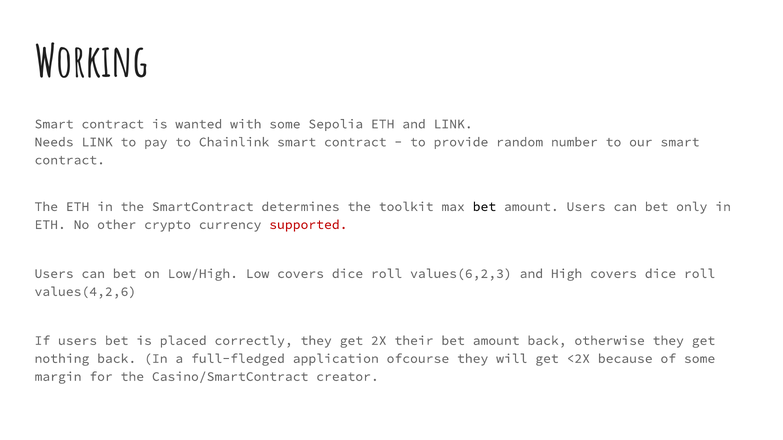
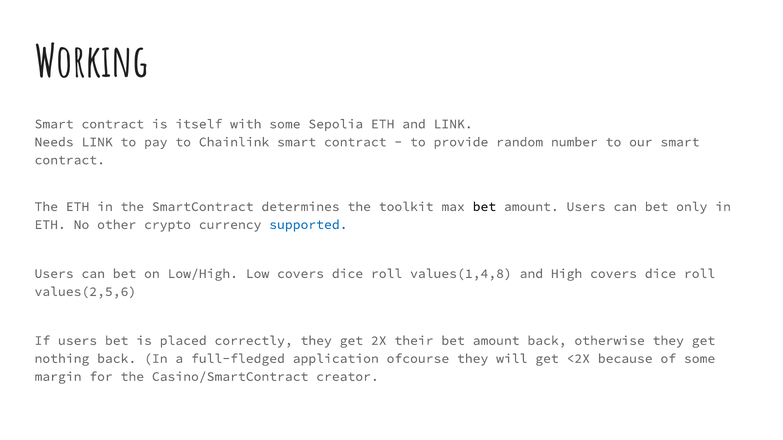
wanted: wanted -> itself (199, 124)
supported colour: red -> blue (308, 225)
values(6,2,3: values(6,2,3 -> values(1,4,8 (461, 274)
values(4,2,6: values(4,2,6 -> values(2,5,6 (85, 292)
